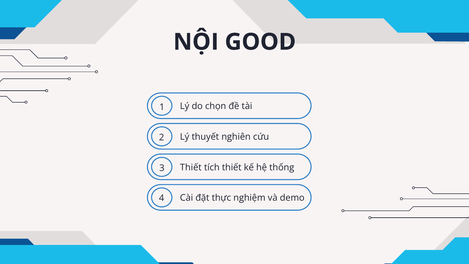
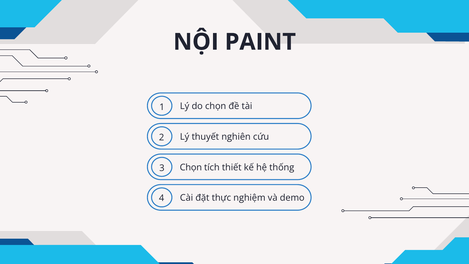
GOOD: GOOD -> PAINT (260, 42)
Thiết: Thiết -> Chọn (191, 167)
